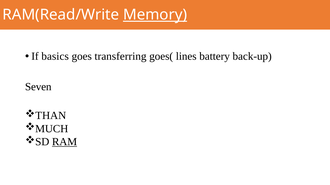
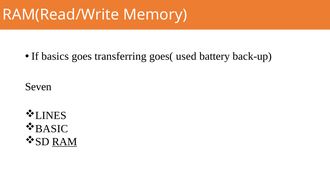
Memory underline: present -> none (155, 15)
lines: lines -> used (186, 57)
THAN: THAN -> LINES (51, 116)
MUCH: MUCH -> BASIC (52, 129)
